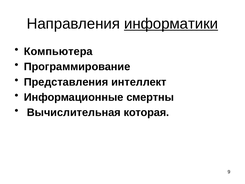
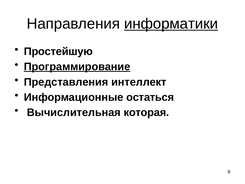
Компьютера: Компьютера -> Простейшую (58, 51)
Программирование underline: none -> present (77, 67)
смертны: смертны -> остаться (150, 97)
